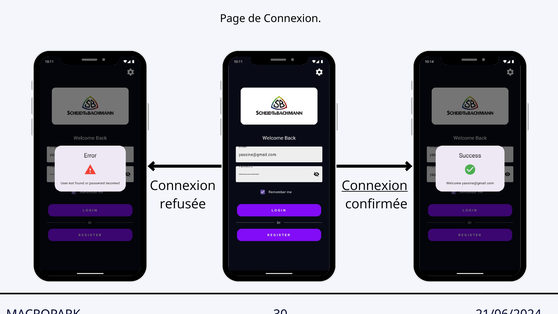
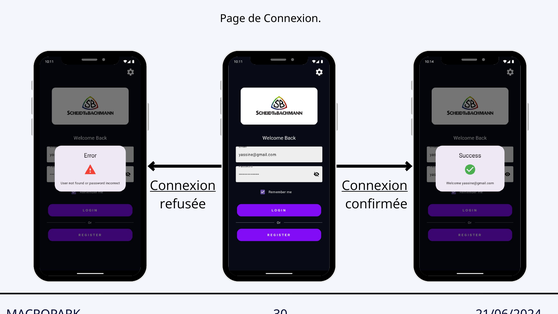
Connexion underline: none -> present (183, 186)
